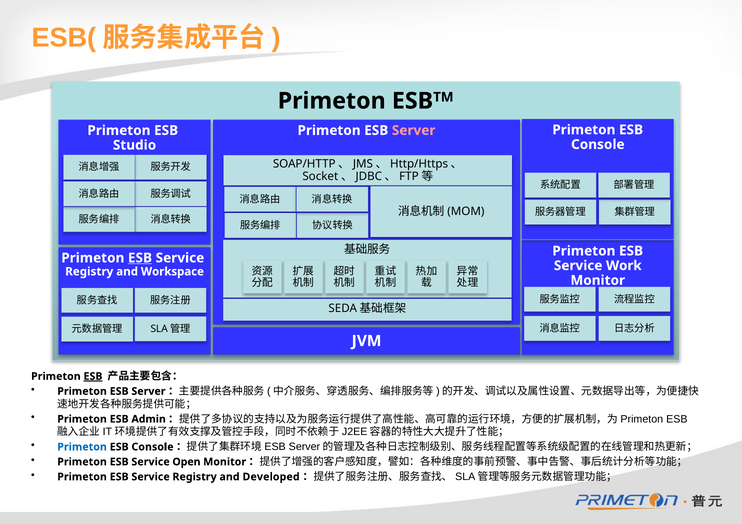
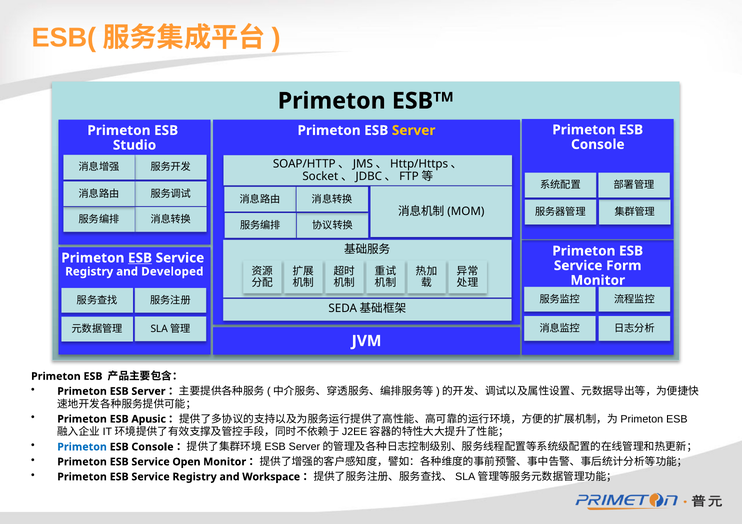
Server colour: pink -> yellow (414, 130)
Work: Work -> Form (624, 265)
Workspace: Workspace -> Developed (172, 271)
ESB underline: present -> none (93, 376)
Admin: Admin -> Apusic (149, 419)
Developed: Developed -> Workspace (271, 476)
